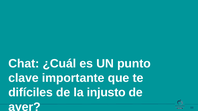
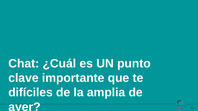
injusto: injusto -> amplia (106, 93)
